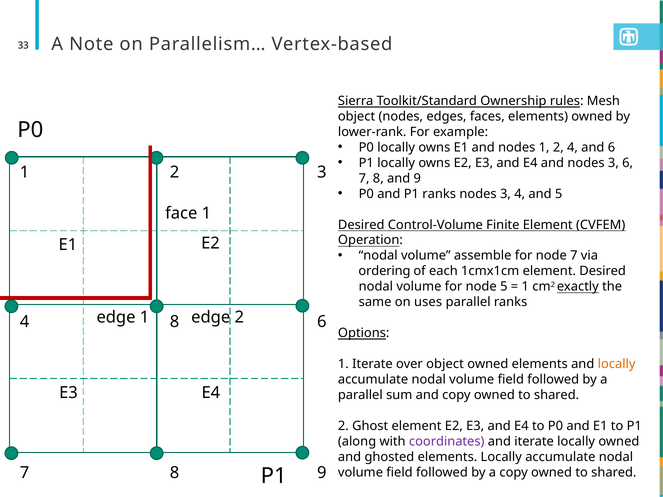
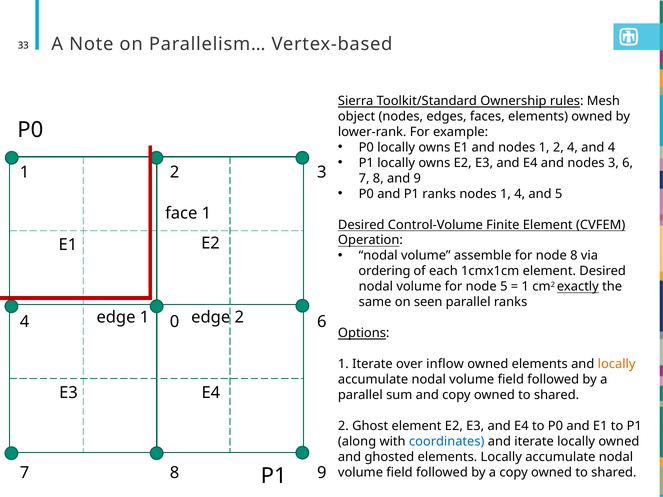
and 6: 6 -> 4 (612, 147)
3: 3 -> 1 (505, 194)
node 7: 7 -> 8 (574, 256)
uses: uses -> seen (428, 302)
4 8: 8 -> 0 (175, 322)
over object: object -> inflow (445, 364)
coordinates colour: purple -> blue (447, 442)
